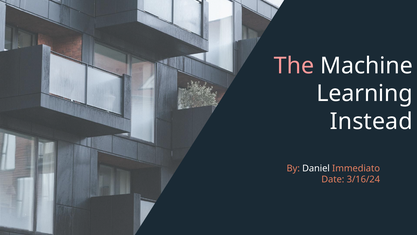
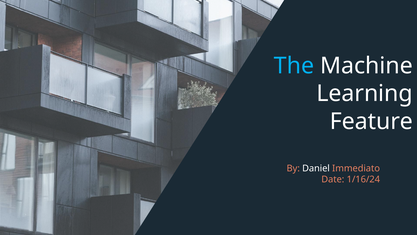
The colour: pink -> light blue (294, 66)
Instead: Instead -> Feature (371, 121)
3/16/24: 3/16/24 -> 1/16/24 (363, 179)
